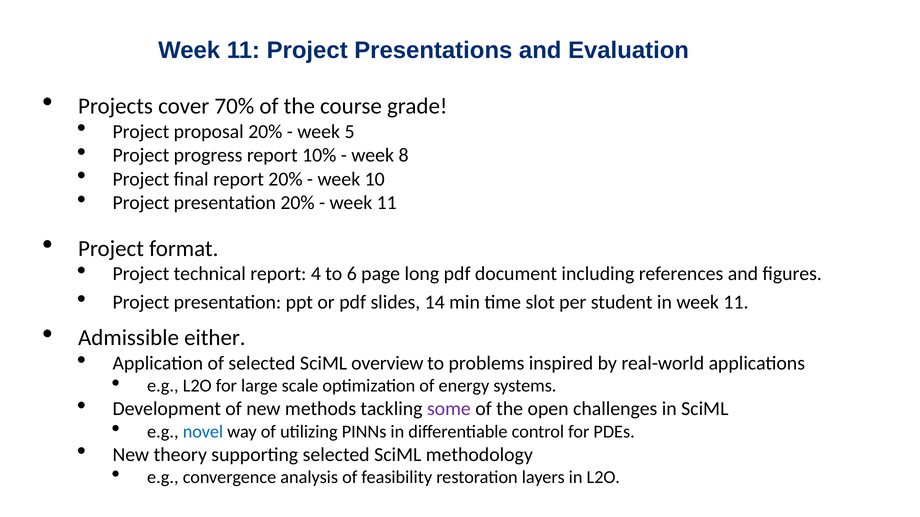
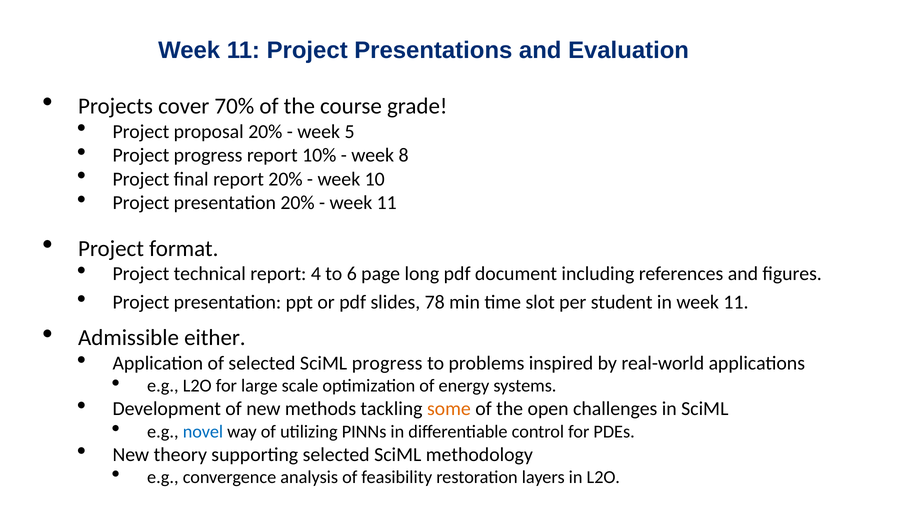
14: 14 -> 78 (435, 303)
SciML overview: overview -> progress (387, 364)
some colour: purple -> orange (449, 409)
